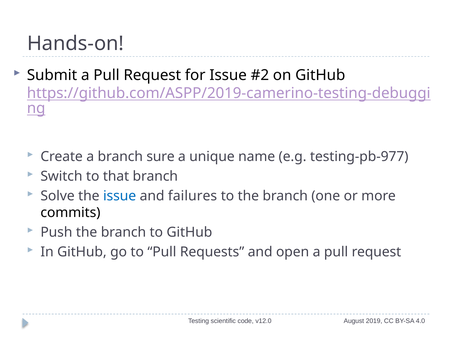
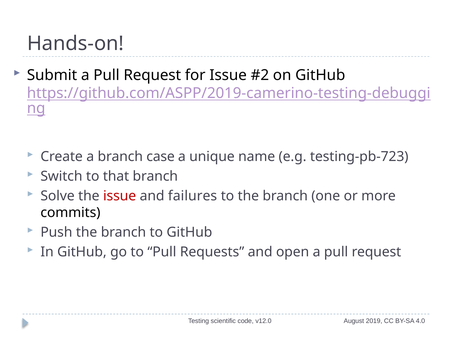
sure: sure -> case (161, 157)
testing-pb-977: testing-pb-977 -> testing-pb-723 (359, 157)
issue colour: blue -> red (120, 196)
